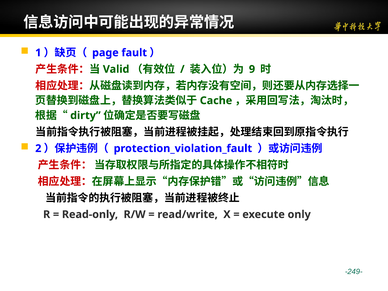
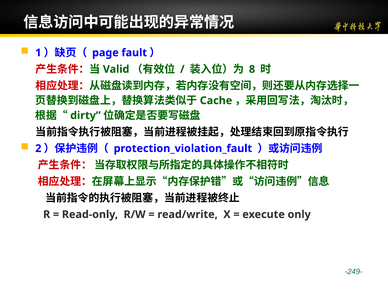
9: 9 -> 8 (252, 69)
